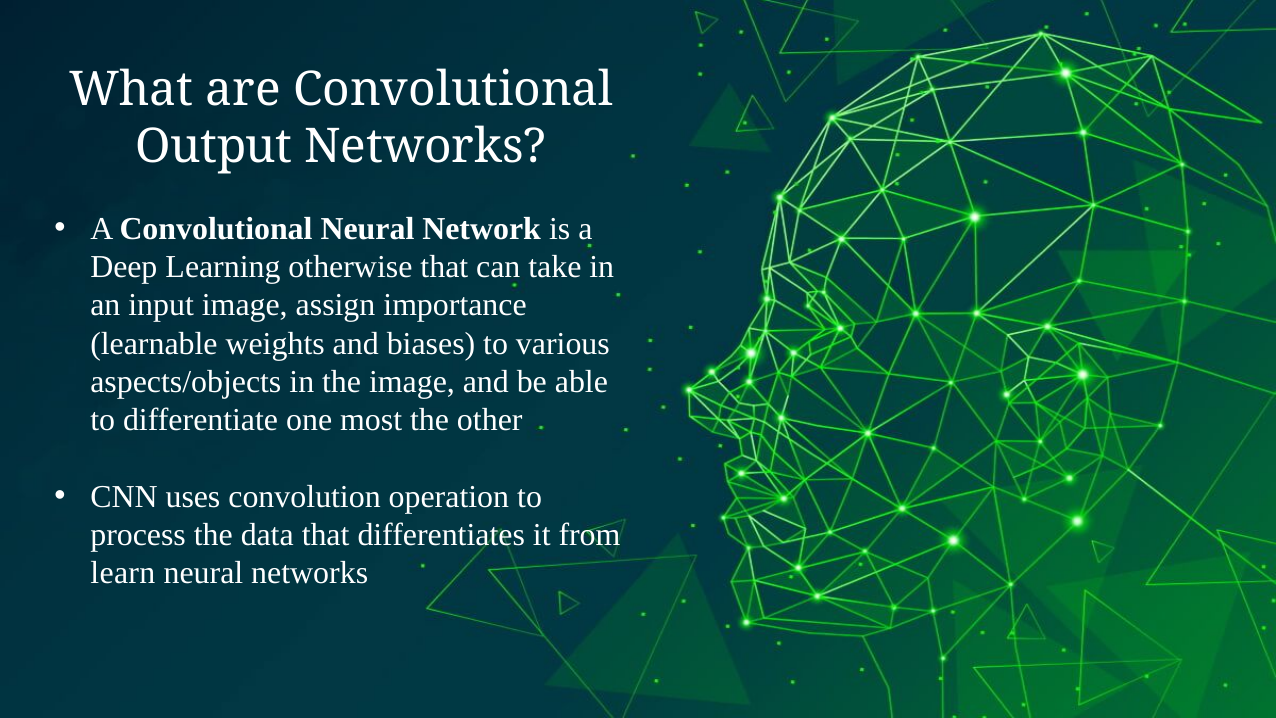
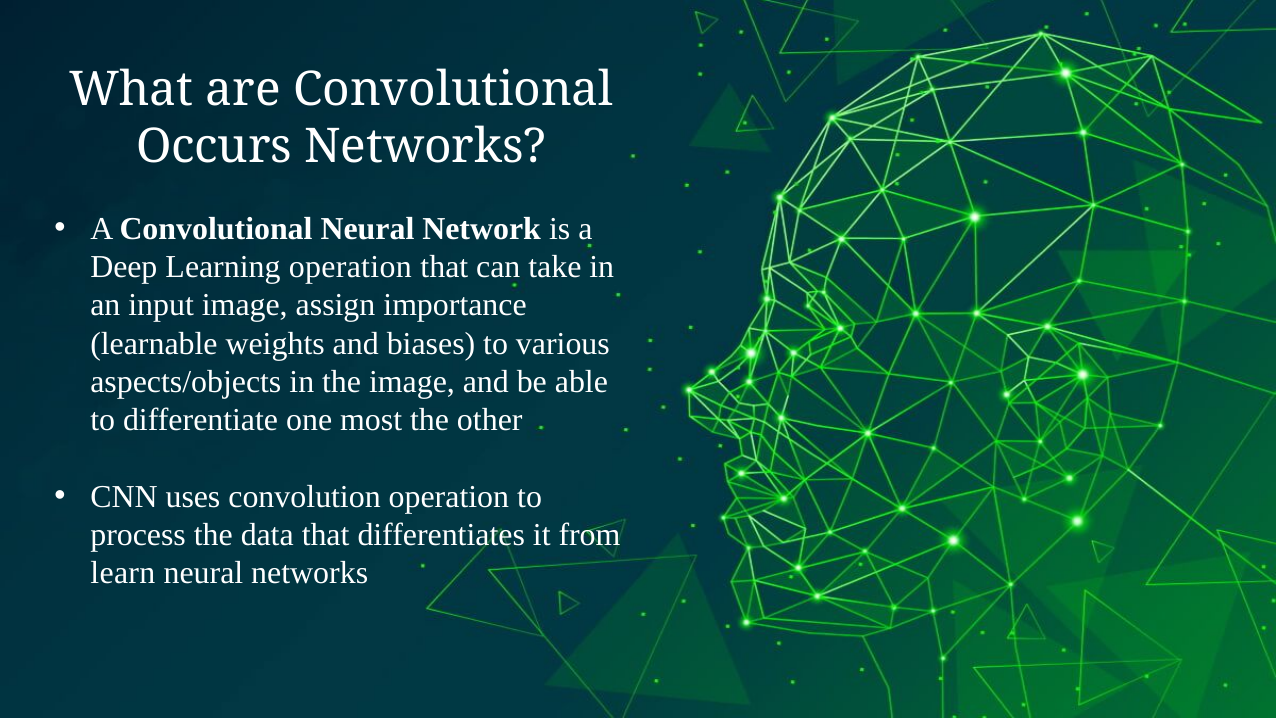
Output: Output -> Occurs (214, 147)
Learning otherwise: otherwise -> operation (350, 267)
